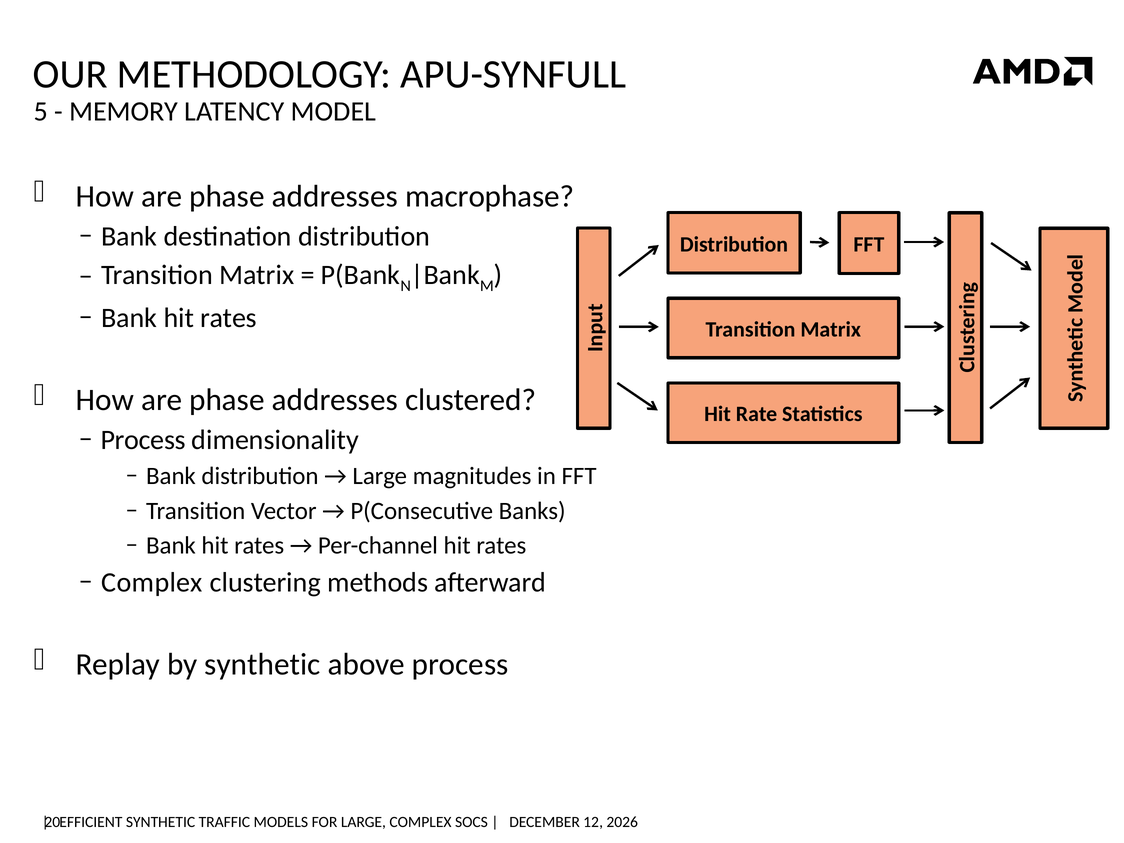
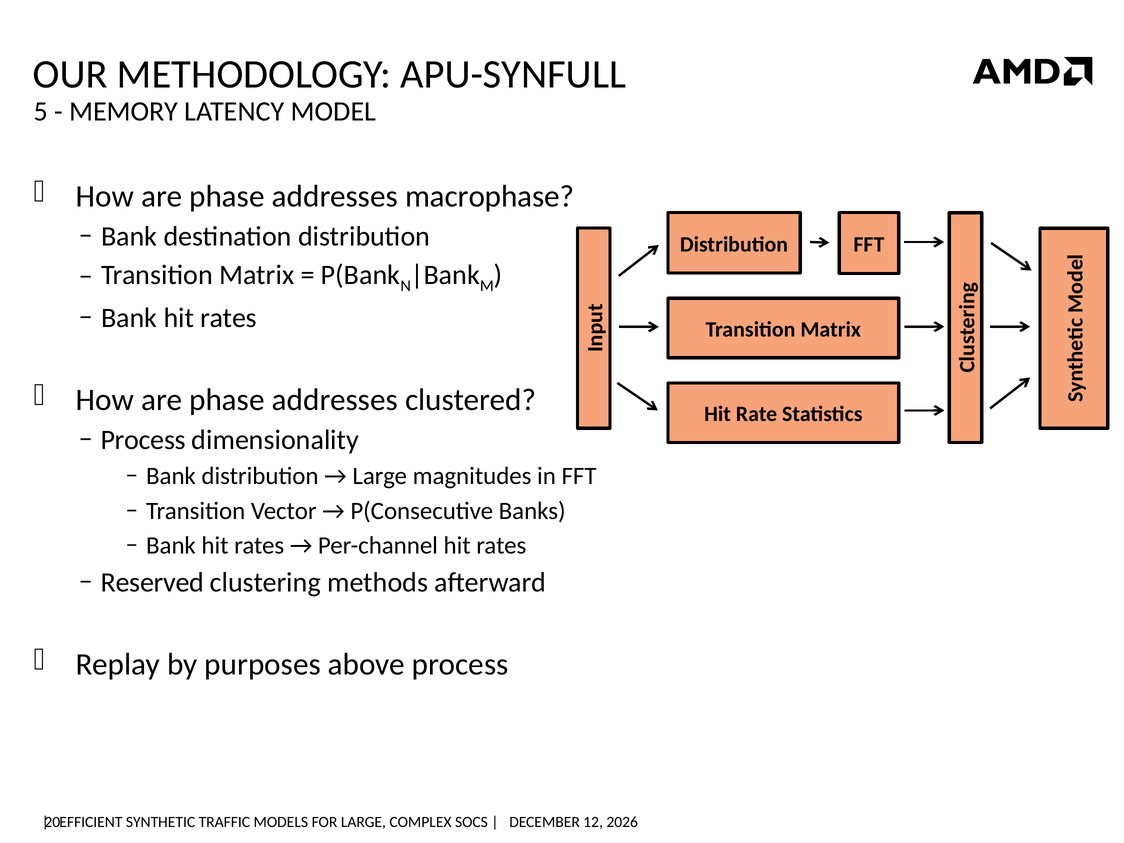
Complex: Complex -> Reserved (152, 582)
by synthetic: synthetic -> purposes (263, 664)
